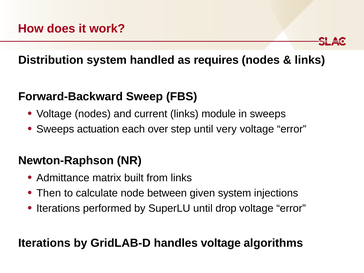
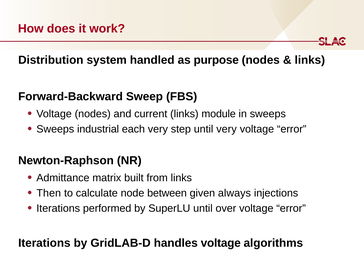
requires: requires -> purpose (216, 60)
actuation: actuation -> industrial (98, 129)
each over: over -> very (158, 129)
given system: system -> always (234, 193)
drop: drop -> over (226, 208)
